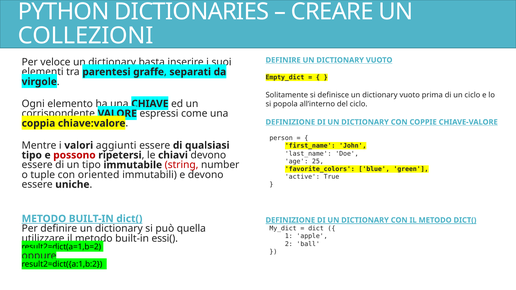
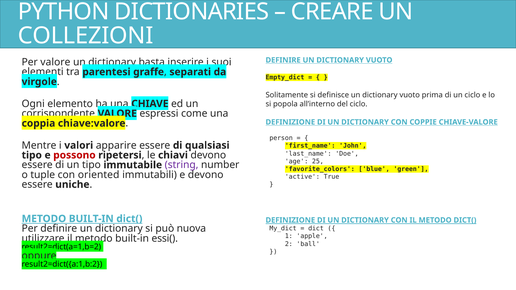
Per veloce: veloce -> valore (55, 62)
aggiunti: aggiunti -> apparire (116, 145)
string colour: red -> purple (182, 165)
quella: quella -> nuova (191, 229)
